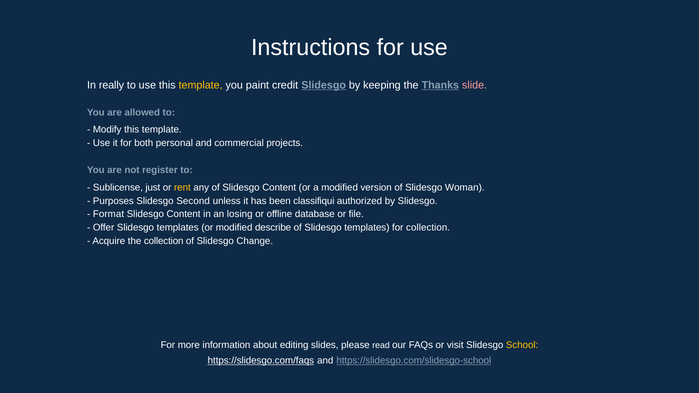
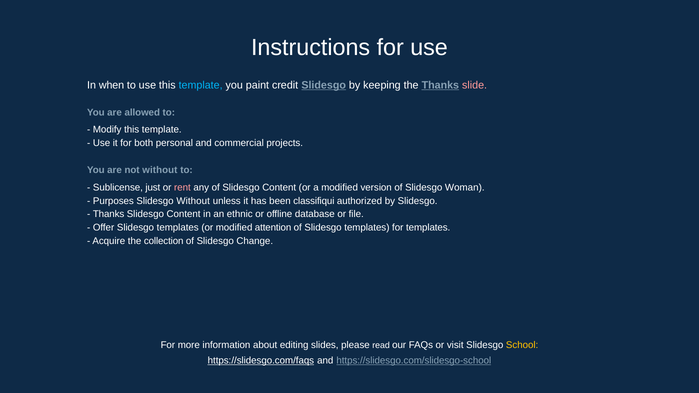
really: really -> when (111, 85)
template colour: yellow -> light blue (201, 85)
not register: register -> without (160, 170)
rent colour: yellow -> pink (182, 188)
Slidesgo Second: Second -> Without (193, 201)
Format: Format -> Thanks (109, 214)
losing: losing -> ethnic (240, 214)
describe: describe -> attention (273, 228)
for collection: collection -> templates (428, 228)
